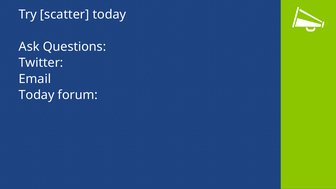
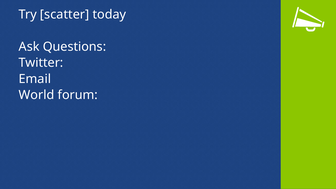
Today: Today -> World (37, 95)
